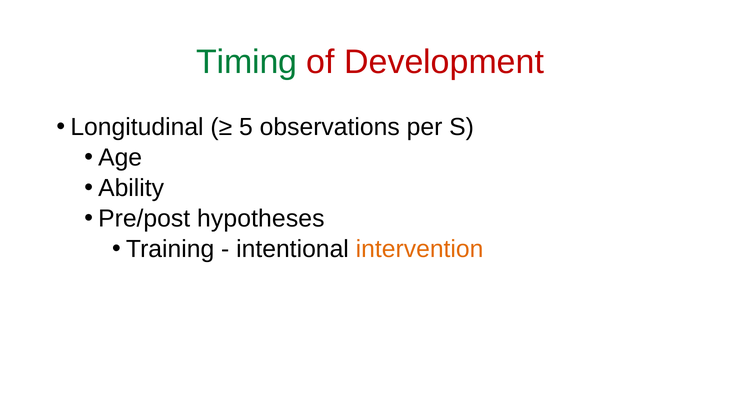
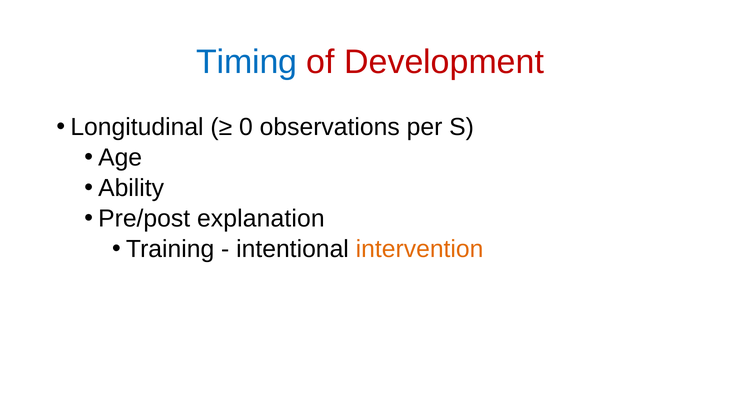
Timing colour: green -> blue (247, 62)
5: 5 -> 0 (246, 127)
hypotheses: hypotheses -> explanation (261, 219)
